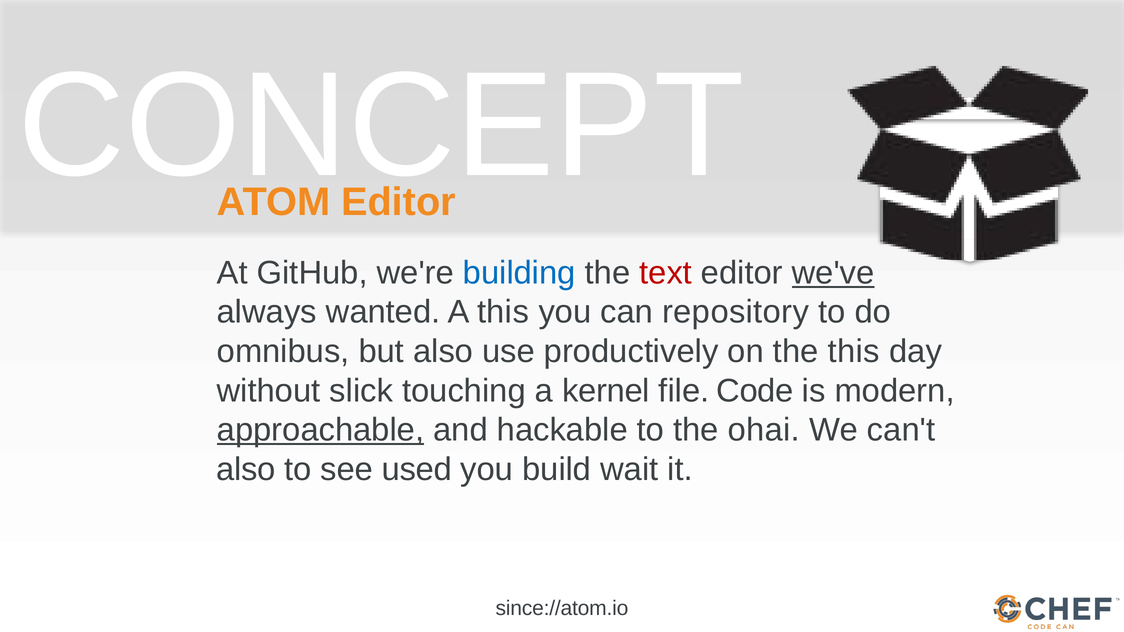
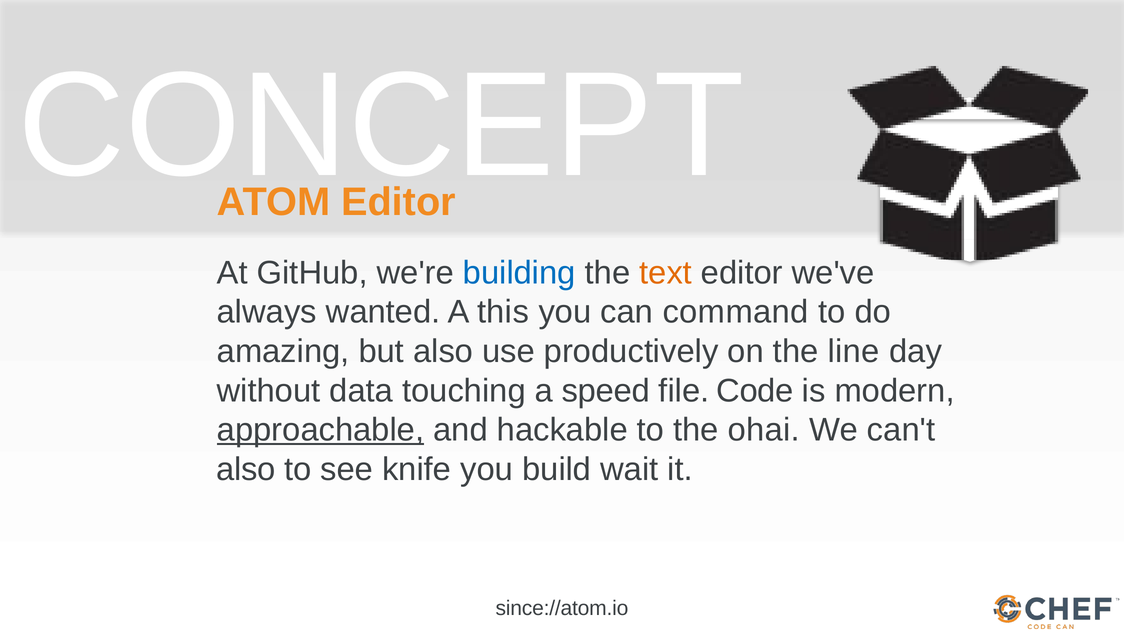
text colour: red -> orange (666, 273)
we've underline: present -> none (833, 273)
repository: repository -> command (736, 312)
omnibus: omnibus -> amazing (283, 352)
the this: this -> line (854, 352)
slick: slick -> data (361, 391)
kernel: kernel -> speed (606, 391)
used: used -> knife (417, 470)
